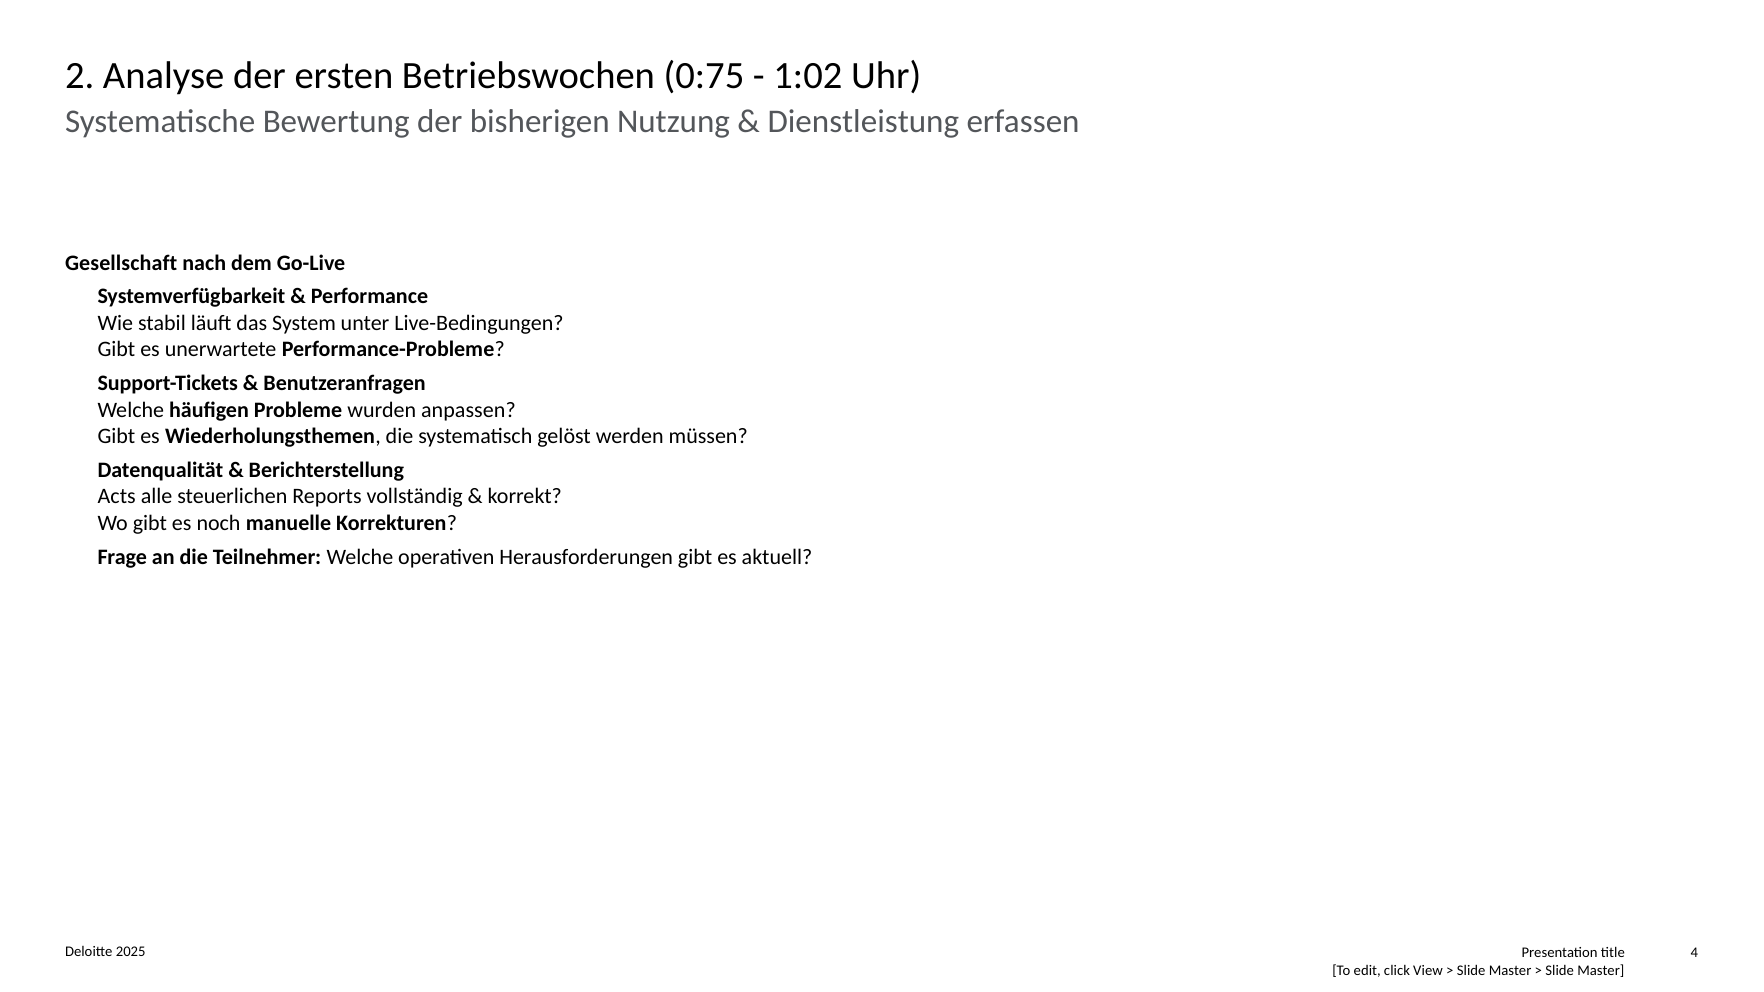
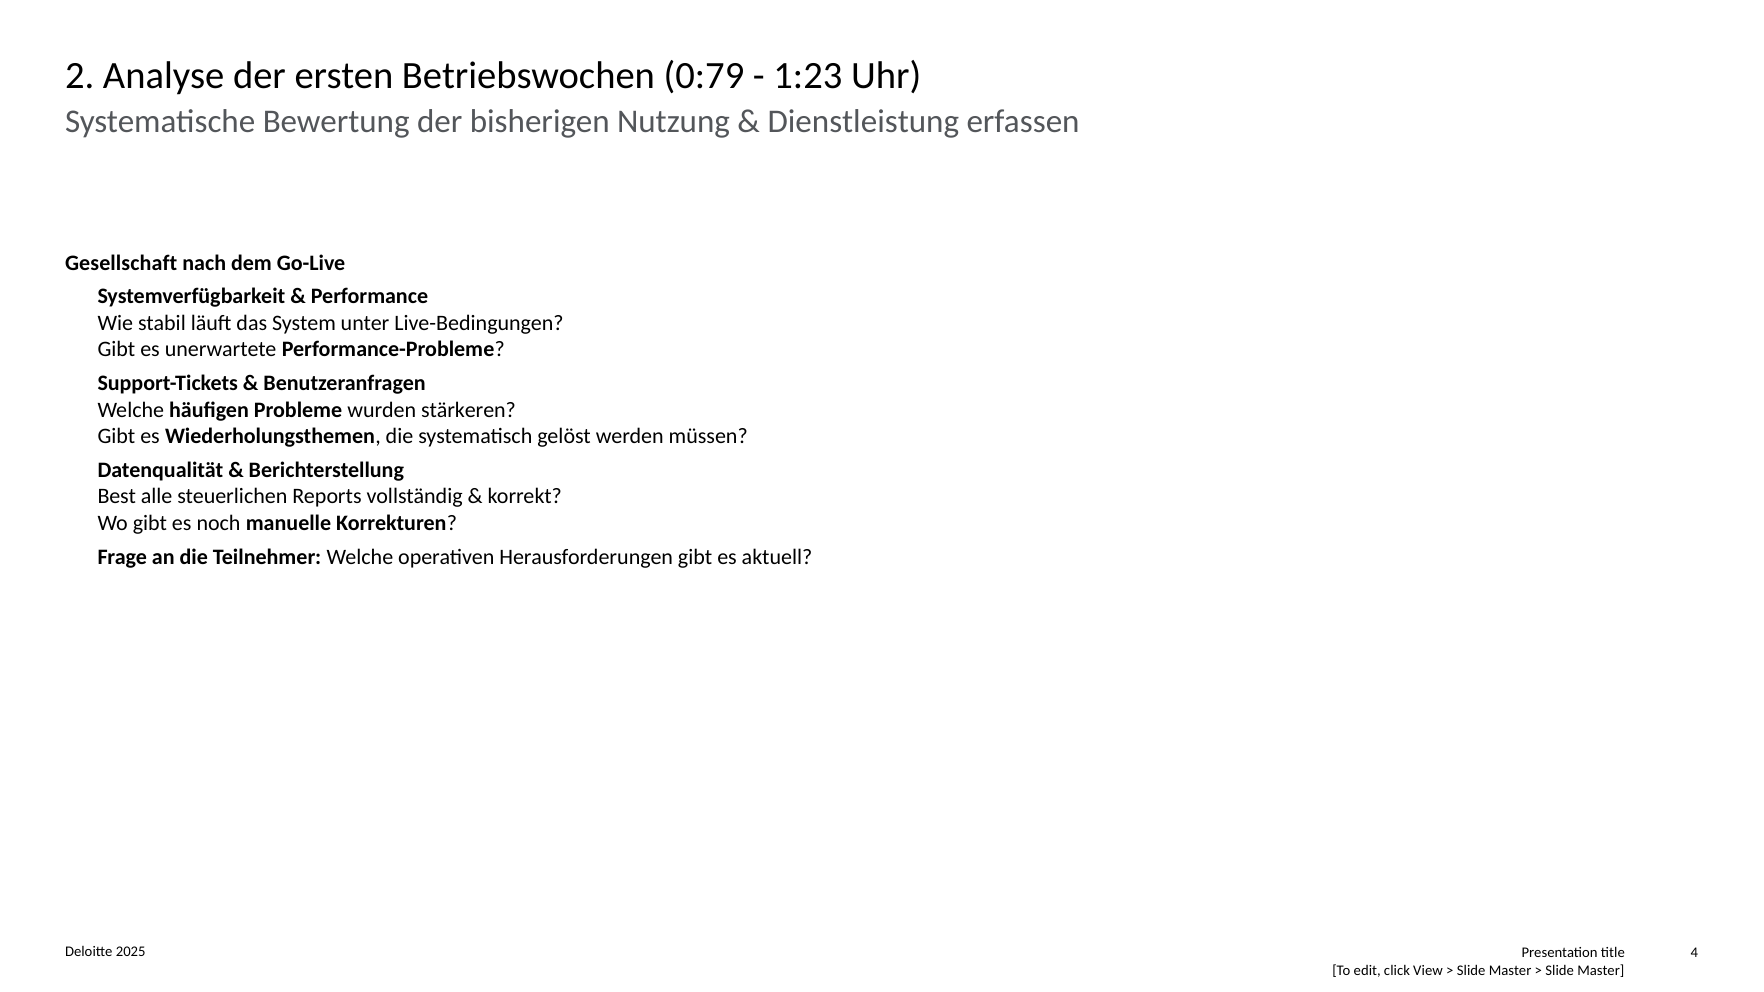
0:75: 0:75 -> 0:79 (704, 76)
1:02: 1:02 -> 1:23 (808, 76)
anpassen: anpassen -> stärkeren (468, 410)
Acts: Acts -> Best (117, 497)
